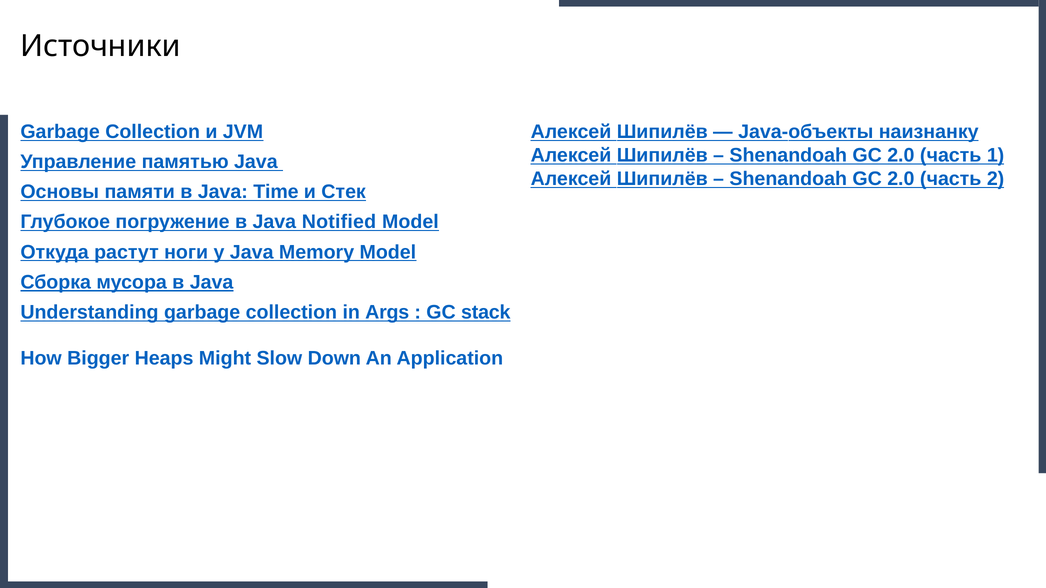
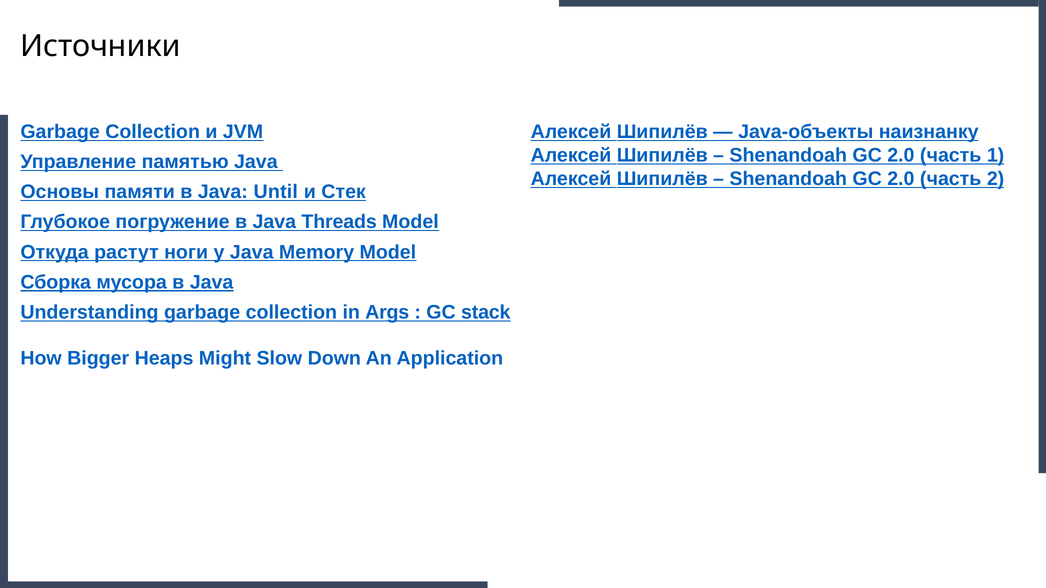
Time: Time -> Until (276, 192)
Notified: Notified -> Threads (339, 222)
